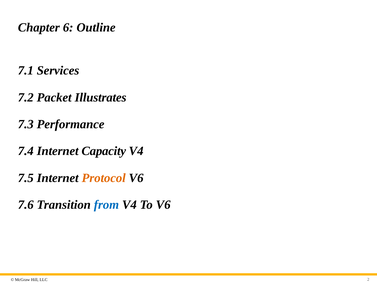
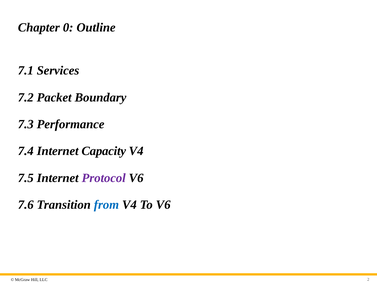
6: 6 -> 0 (68, 27)
Illustrates: Illustrates -> Boundary (101, 97)
Protocol colour: orange -> purple (104, 178)
